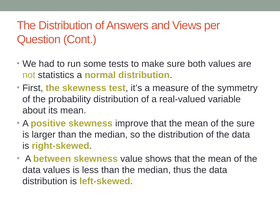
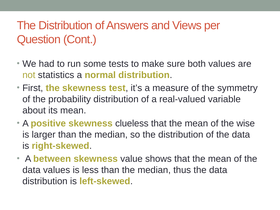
improve: improve -> clueless (132, 123)
the sure: sure -> wise (246, 123)
